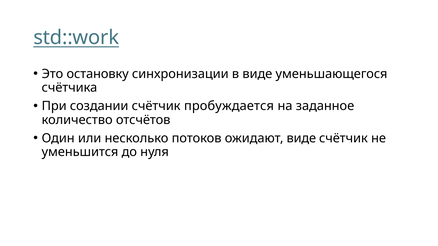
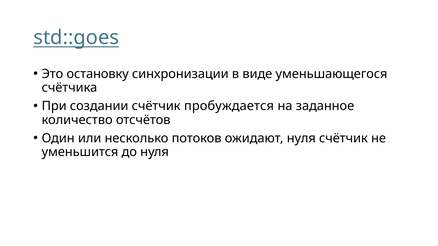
std::work: std::work -> std::goes (76, 38)
ожидают виде: виде -> нуля (301, 138)
